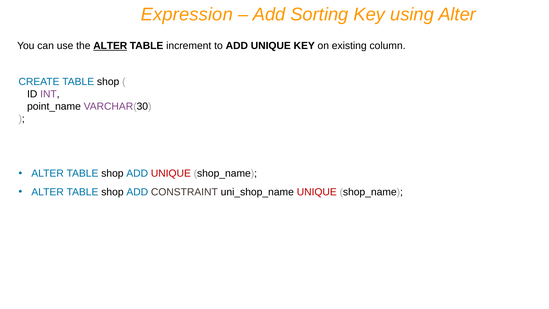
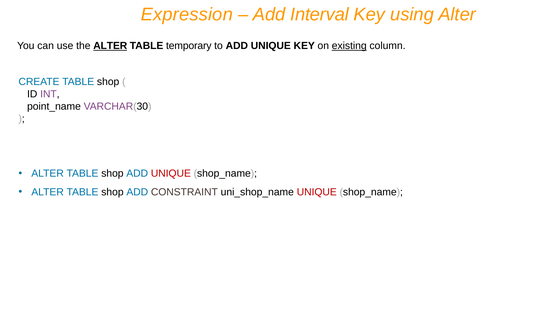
Sorting: Sorting -> Interval (320, 14)
increment: increment -> temporary (189, 46)
existing underline: none -> present (349, 46)
